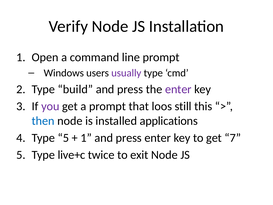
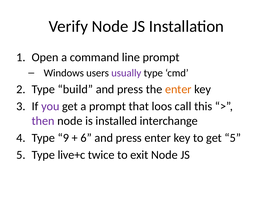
enter colour: purple -> orange (178, 89)
still: still -> call (183, 106)
then colour: blue -> purple (43, 121)
applications: applications -> interchange (169, 121)
Type 5: 5 -> 9 (63, 138)
1: 1 -> 6 (86, 138)
get 7: 7 -> 5 (233, 138)
